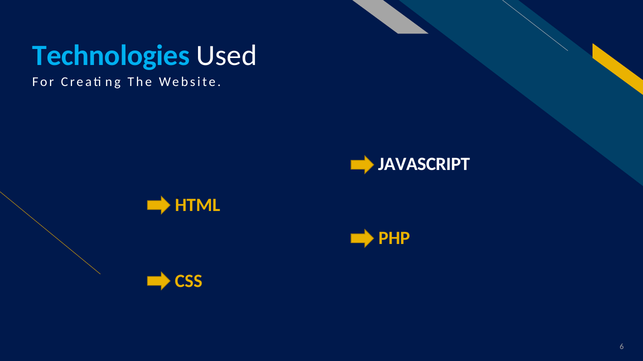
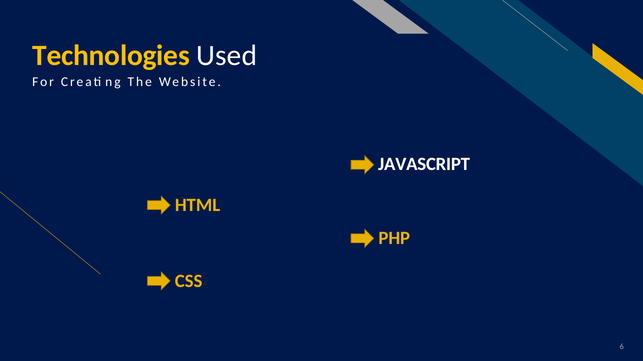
Technologies colour: light blue -> yellow (111, 55)
